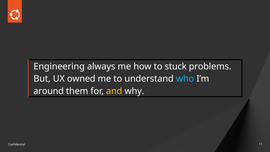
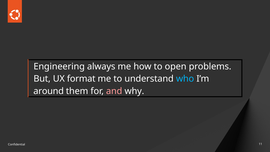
stuck: stuck -> open (176, 66)
owned: owned -> format (81, 79)
and colour: yellow -> pink (114, 91)
